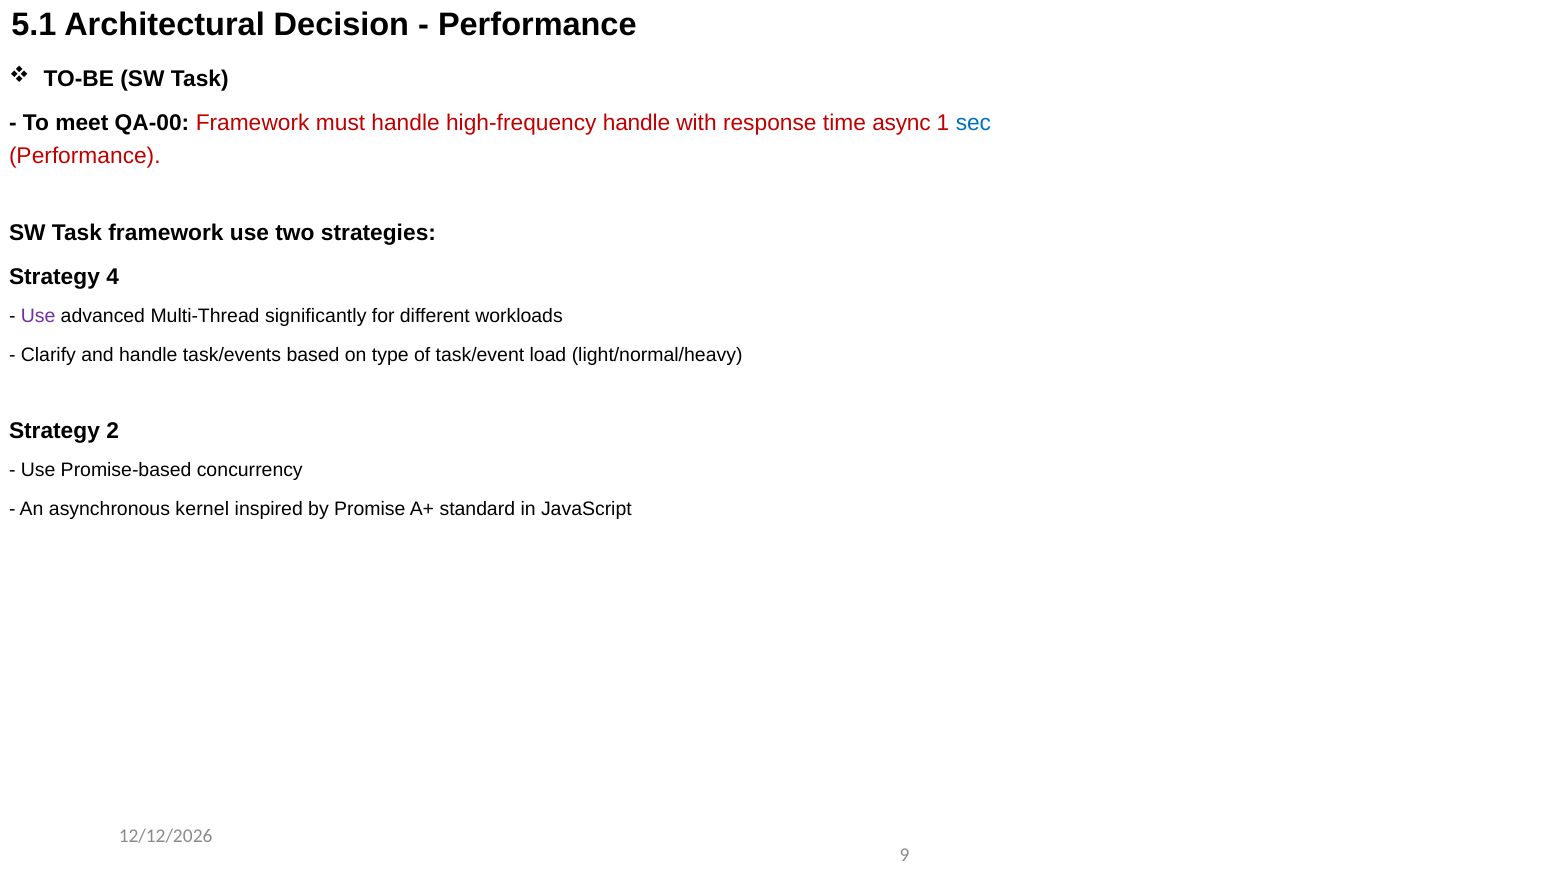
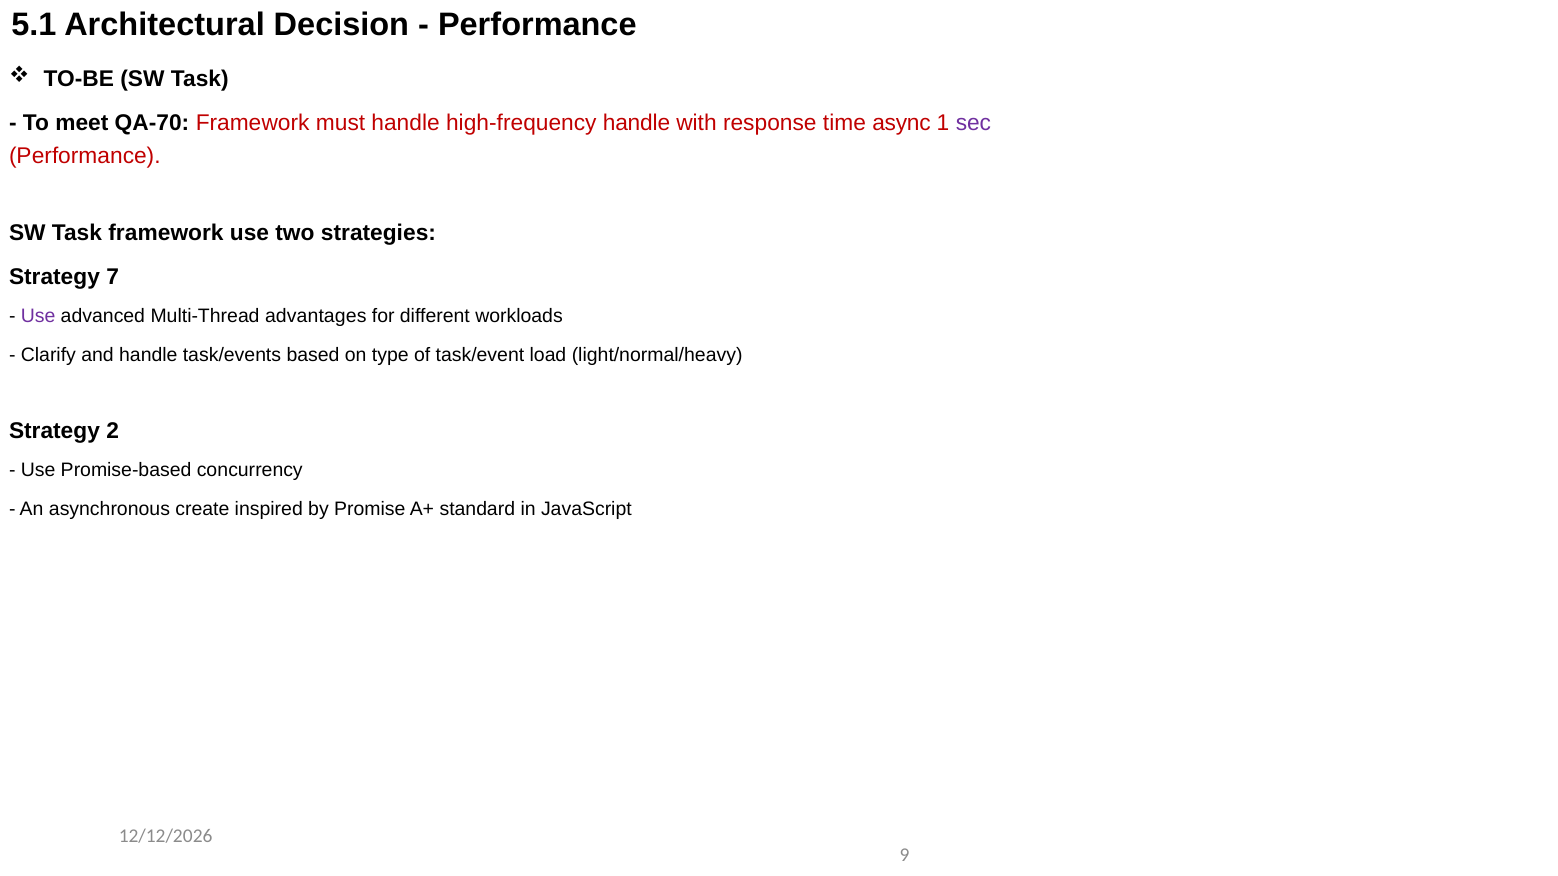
QA-00: QA-00 -> QA-70 (152, 123)
sec colour: blue -> purple (973, 123)
4: 4 -> 7 (113, 277)
significantly: significantly -> advantages (316, 316)
kernel: kernel -> create (202, 510)
